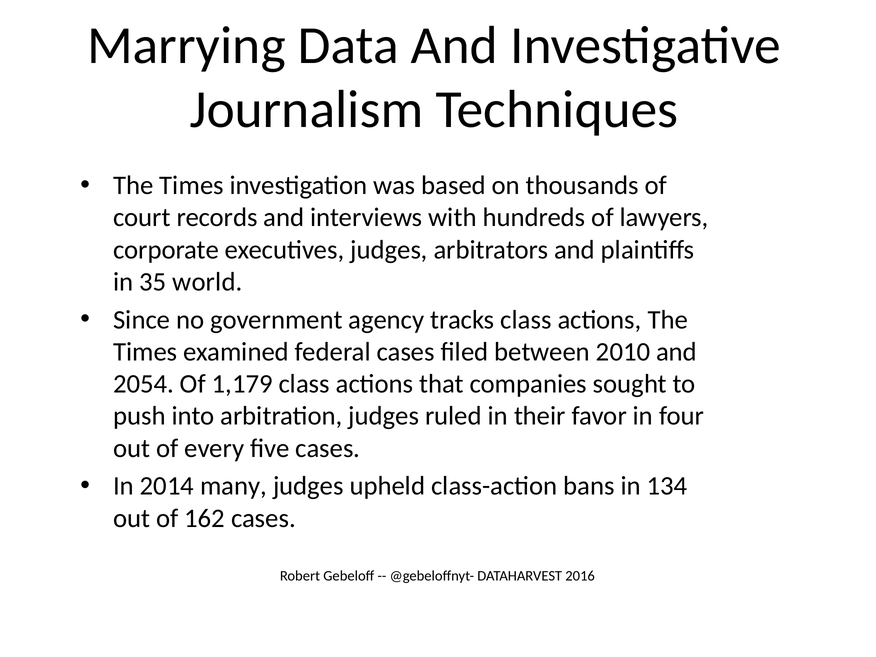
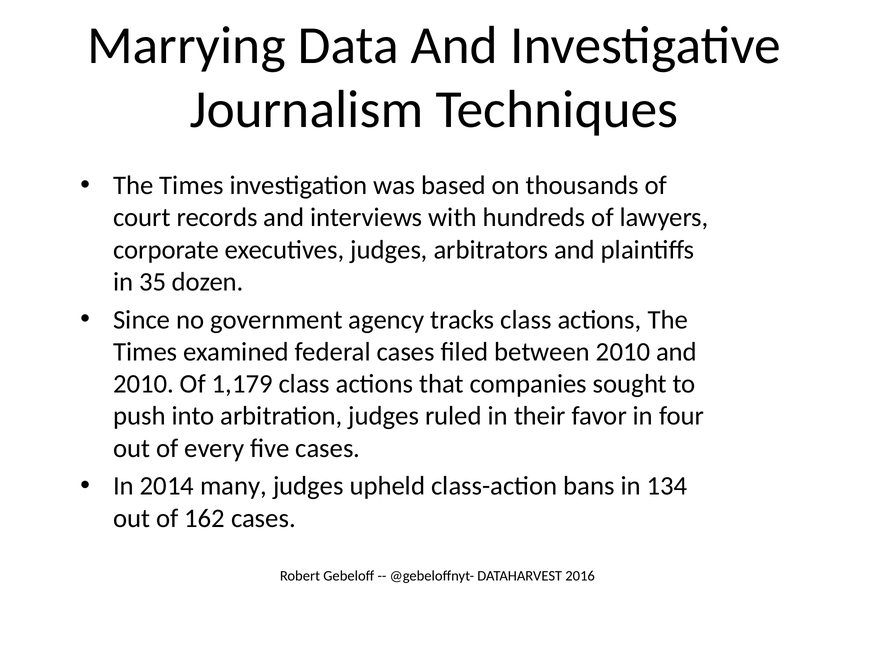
world: world -> dozen (208, 282)
2054: 2054 -> 2010 (144, 384)
